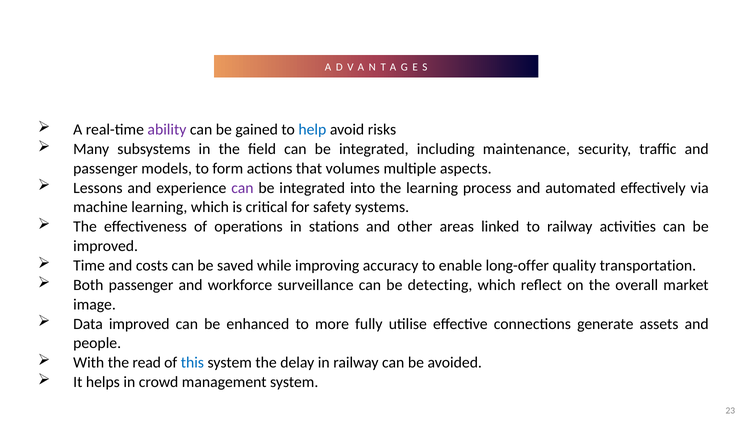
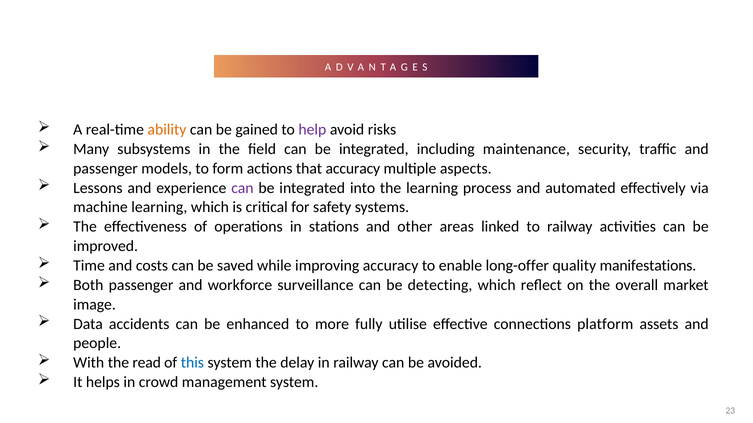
ability colour: purple -> orange (167, 130)
help colour: blue -> purple (312, 130)
that volumes: volumes -> accuracy (353, 169)
transportation: transportation -> manifestations (648, 266)
Data improved: improved -> accidents (139, 324)
generate: generate -> platform (605, 324)
